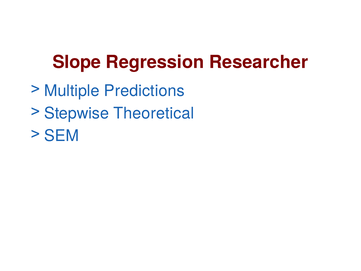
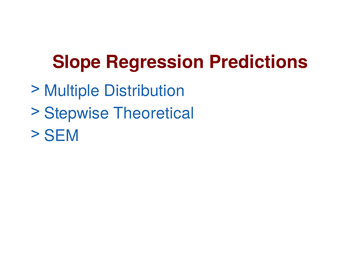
Researcher: Researcher -> Predictions (259, 62)
Predictions: Predictions -> Distribution (144, 91)
